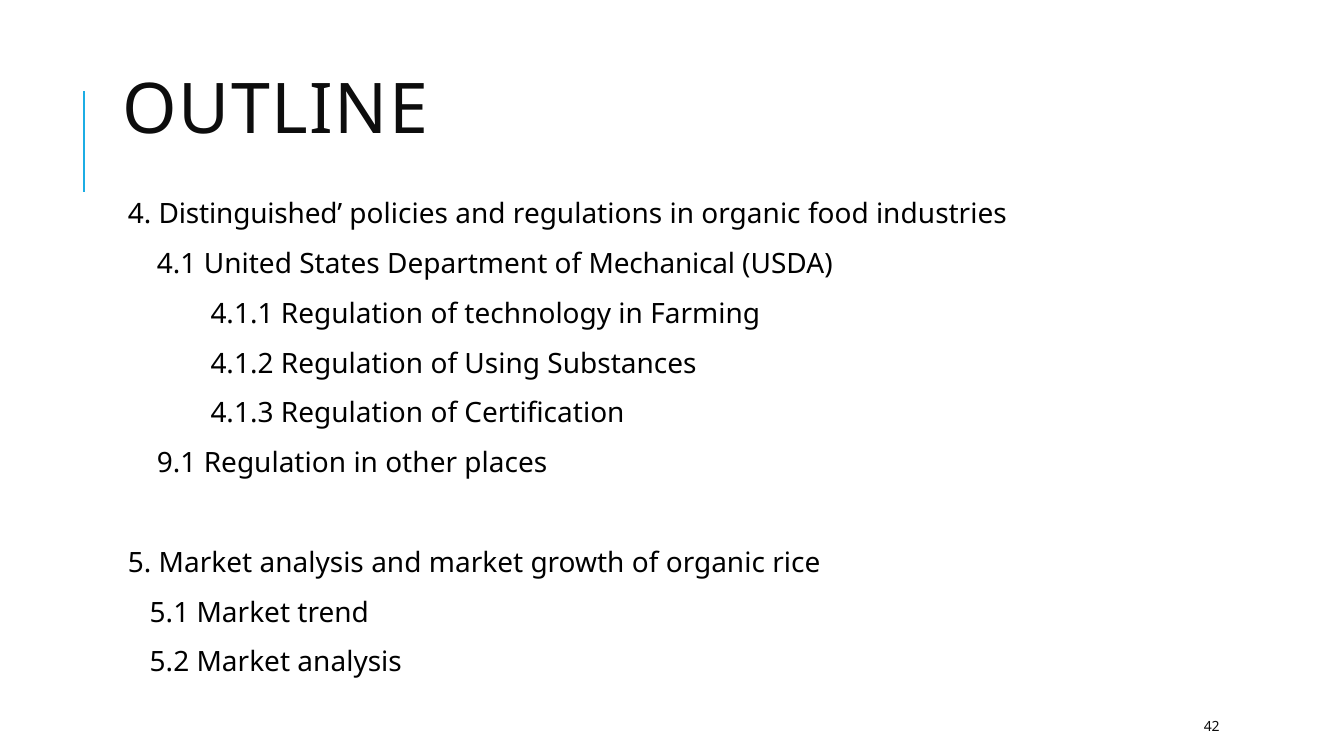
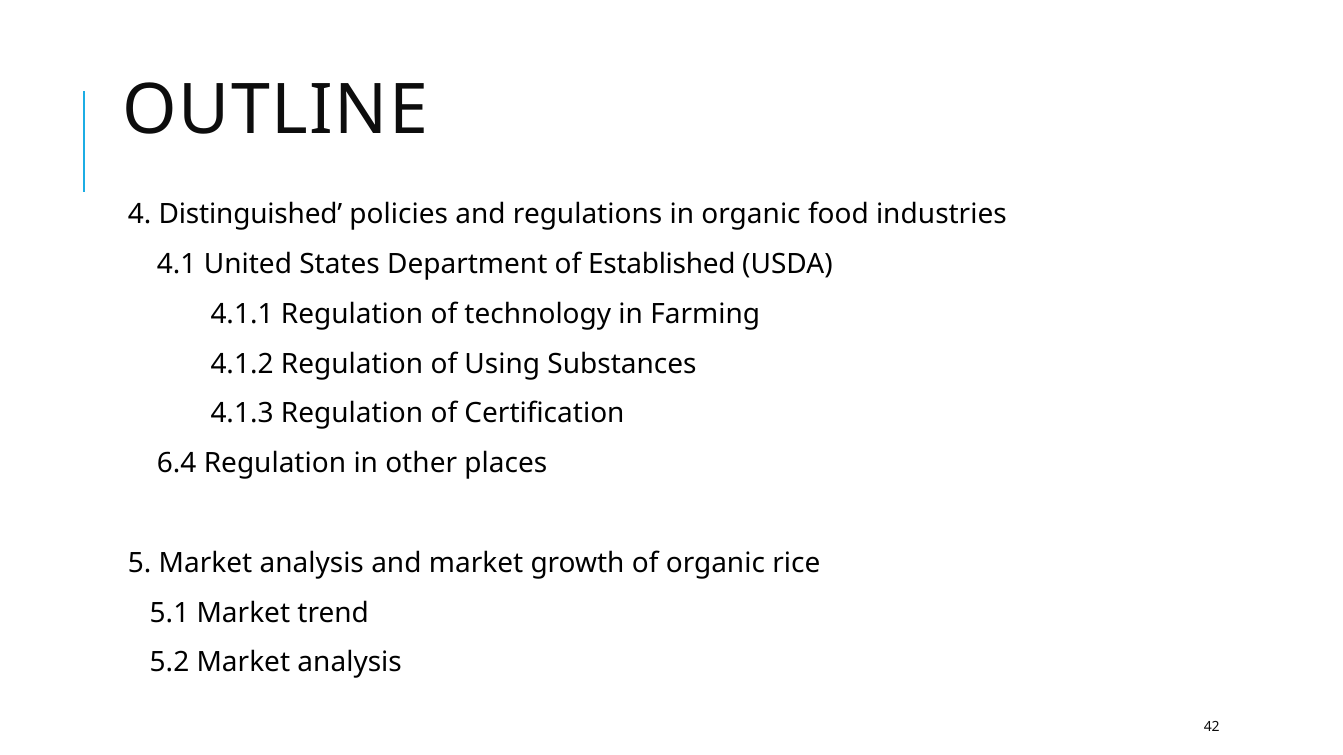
Mechanical: Mechanical -> Established (662, 265)
9.1: 9.1 -> 6.4 (177, 464)
